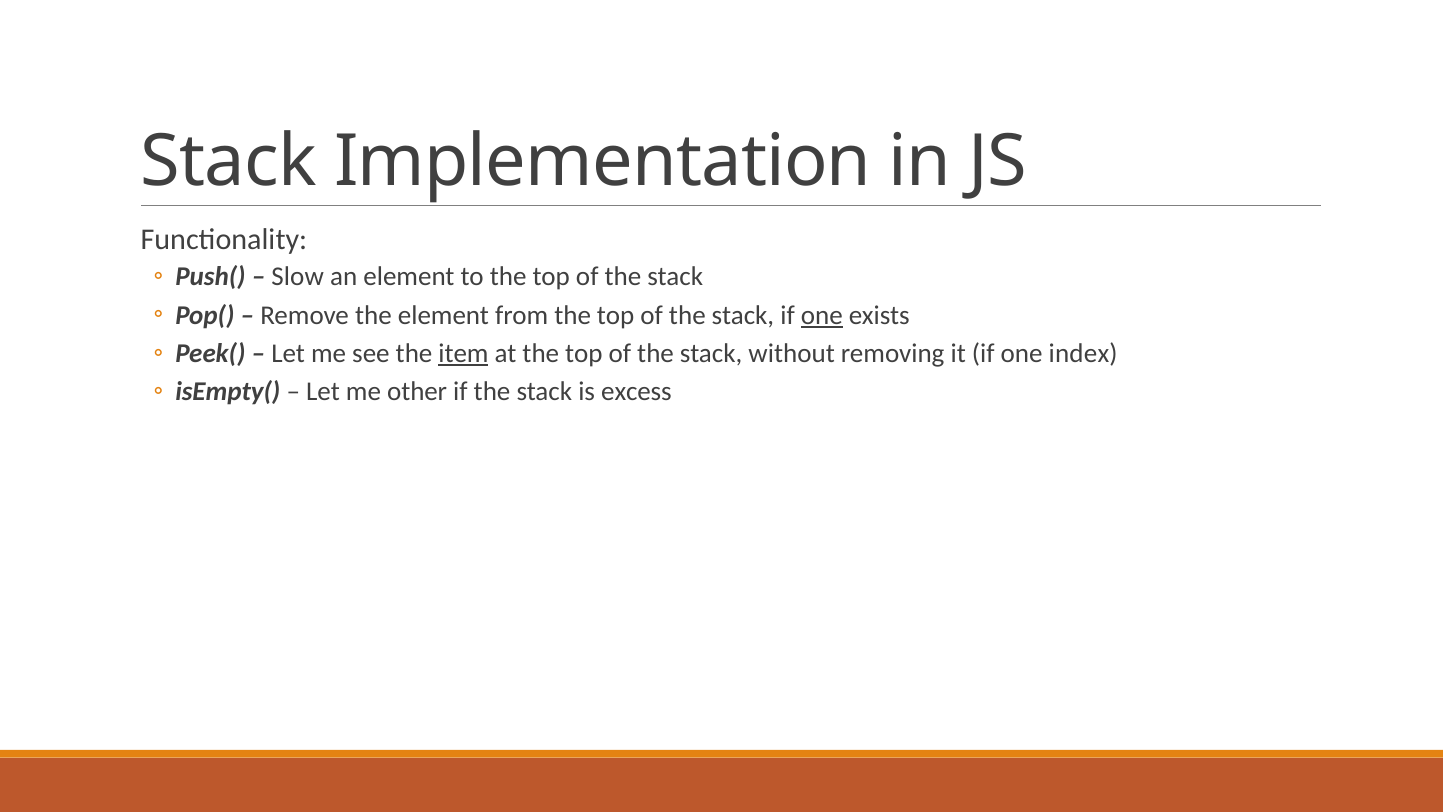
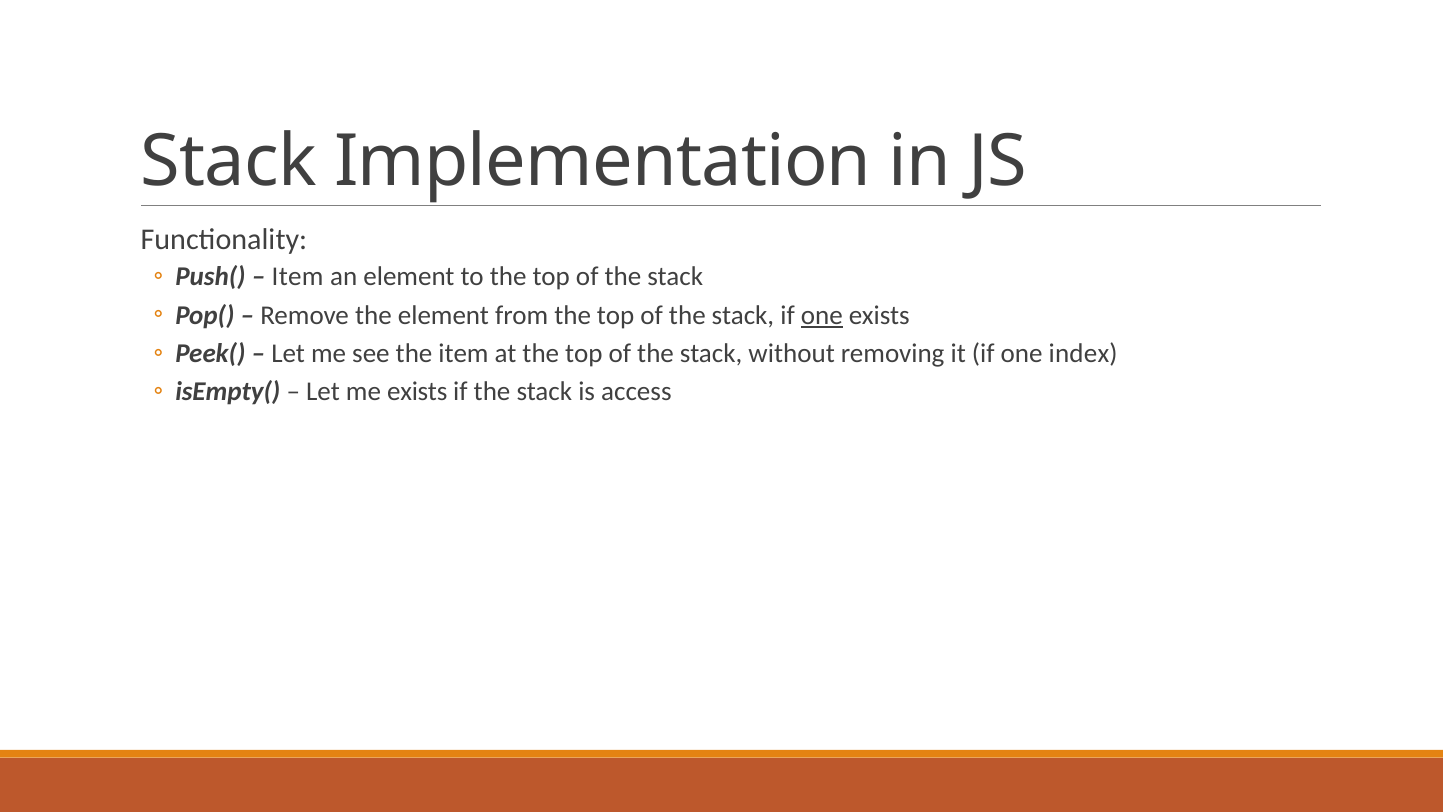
Slow: Slow -> Item (298, 277)
item underline: present -> none (463, 353)
me other: other -> exists (417, 392)
excess: excess -> access (636, 392)
